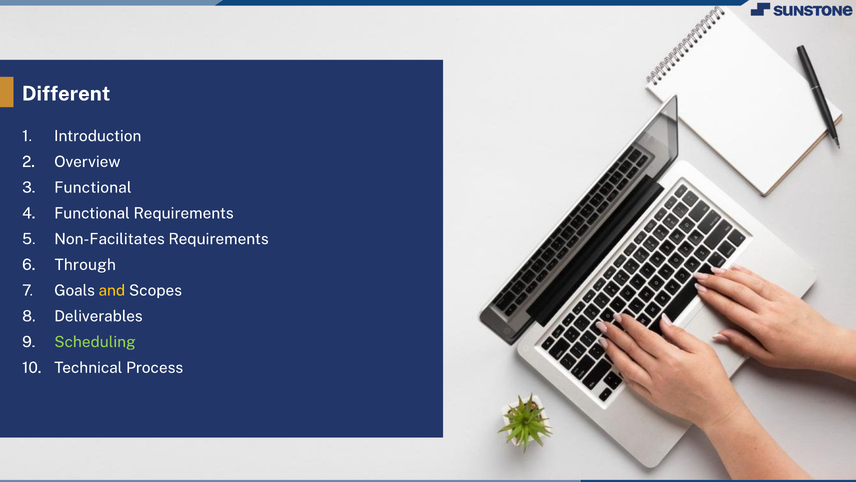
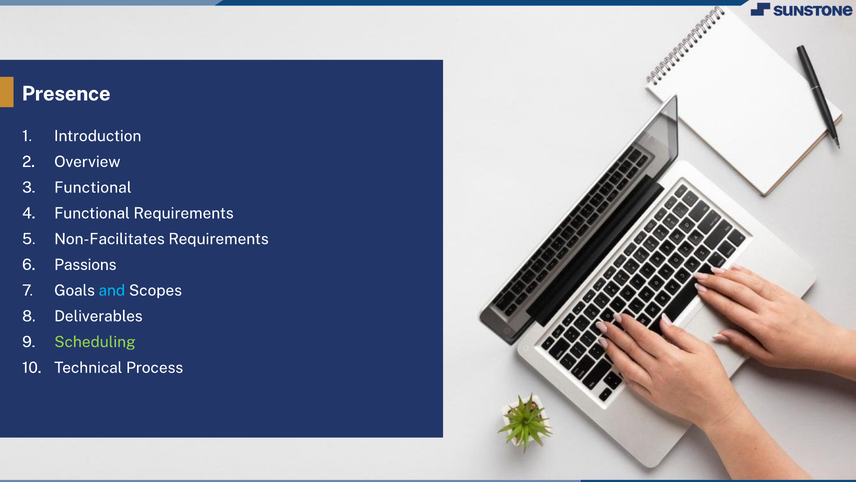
Different: Different -> Presence (66, 94)
Through: Through -> Passions (85, 265)
and colour: yellow -> light blue (112, 290)
